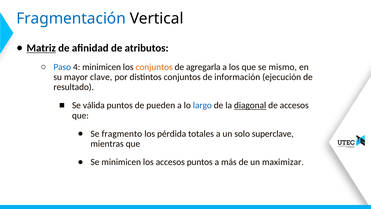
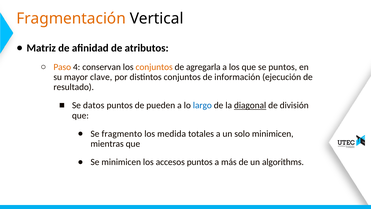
Fragmentación colour: blue -> orange (71, 18)
Matriz underline: present -> none (41, 48)
Paso colour: blue -> orange (62, 67)
4 minimicen: minimicen -> conservan (102, 67)
se mismo: mismo -> puntos (283, 67)
válida: válida -> datos (94, 105)
de accesos: accesos -> división (294, 105)
pérdida: pérdida -> medida (172, 134)
solo superclave: superclave -> minimicen (273, 134)
maximizar: maximizar -> algorithms (283, 162)
